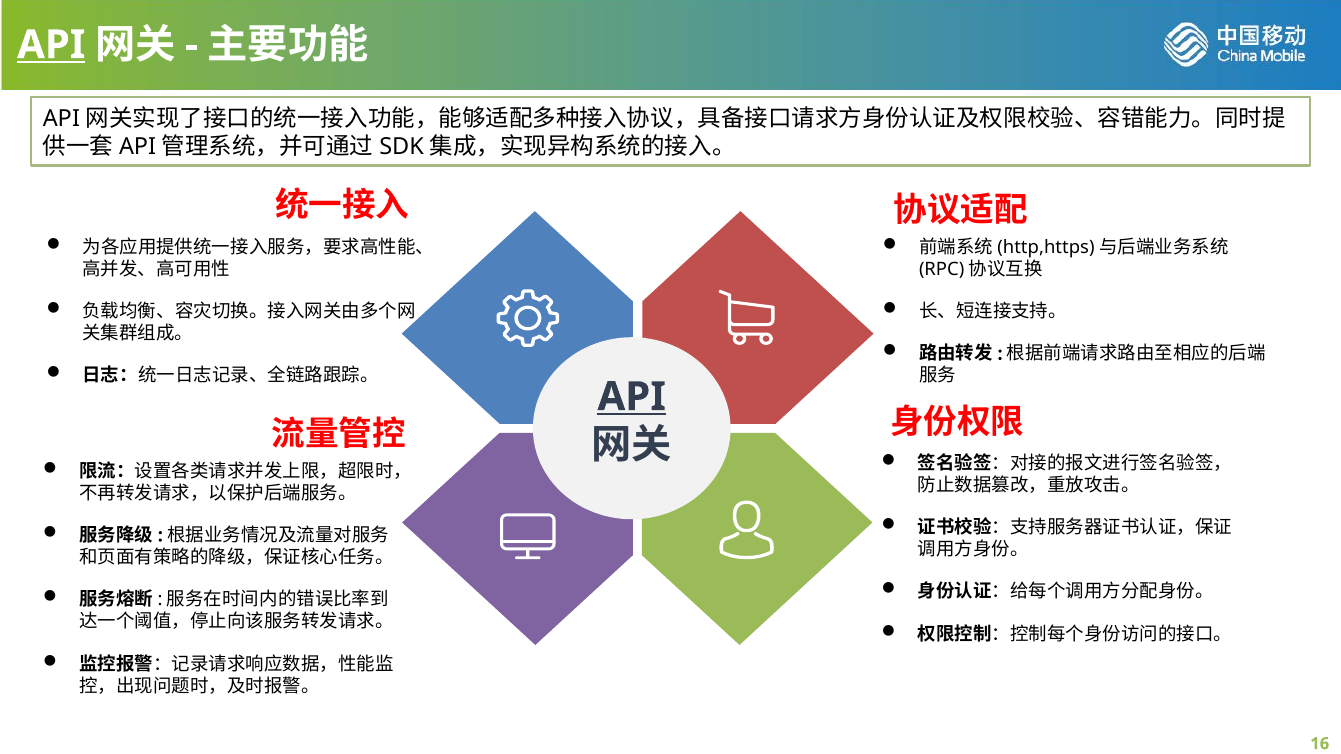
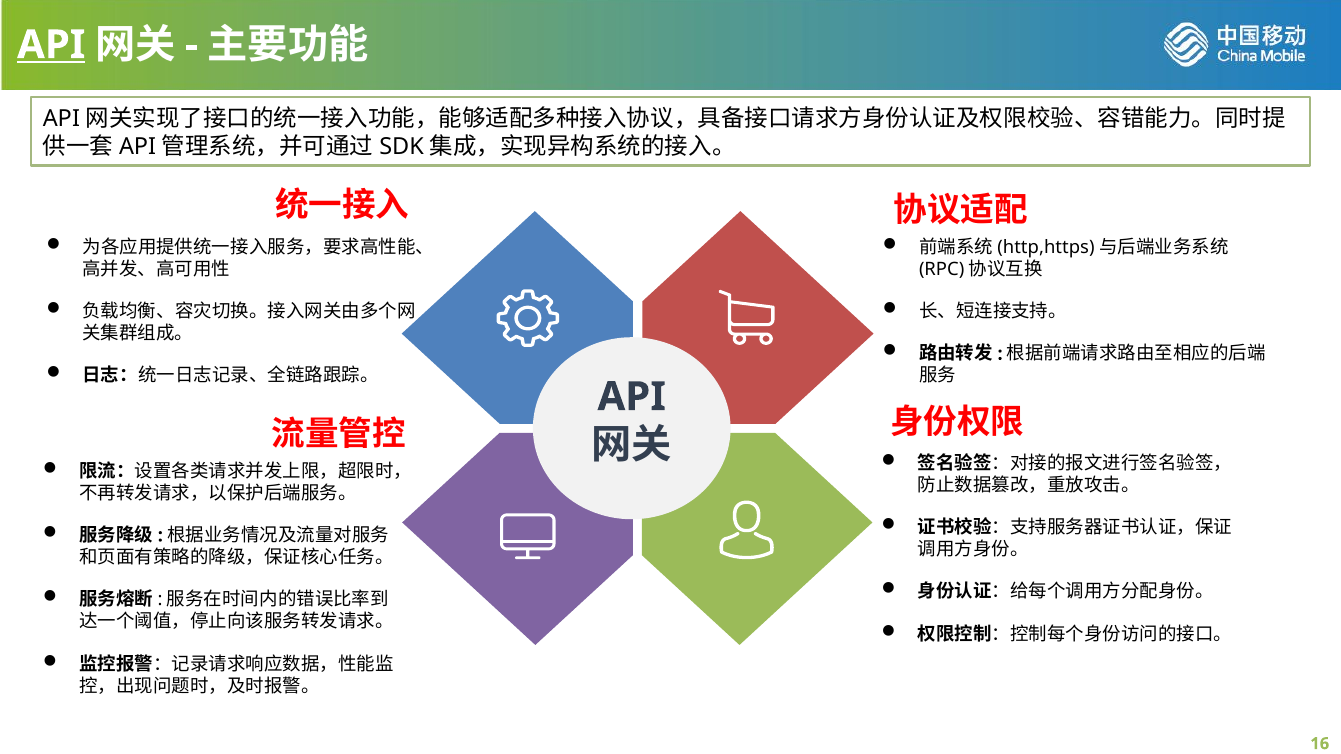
API underline: present -> none (632, 397)
